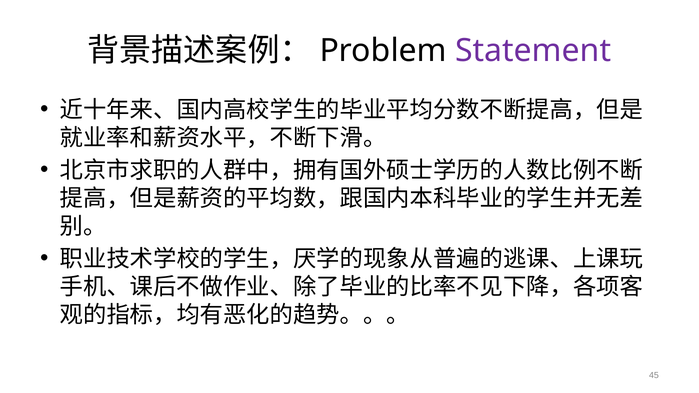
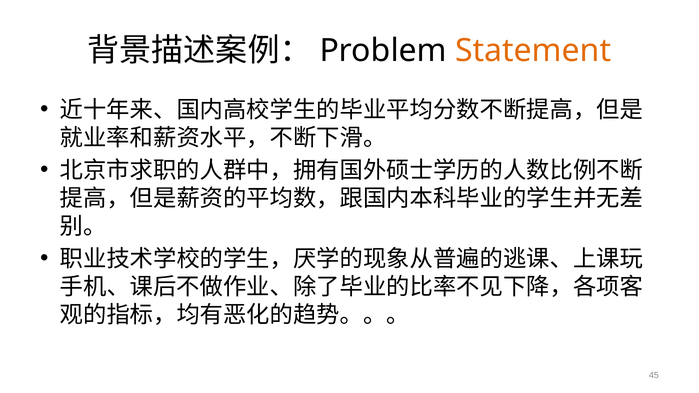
Statement colour: purple -> orange (533, 51)
